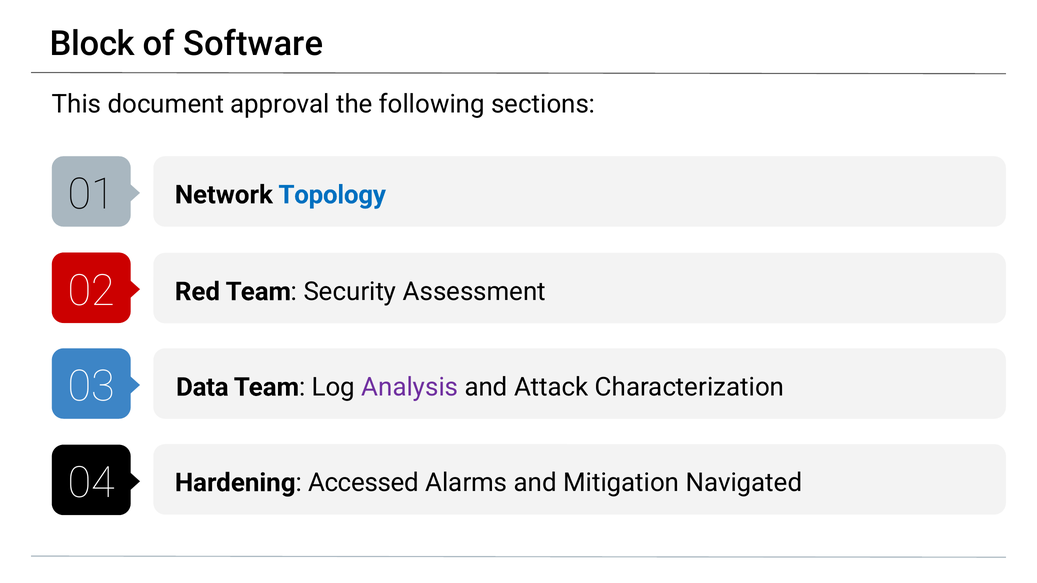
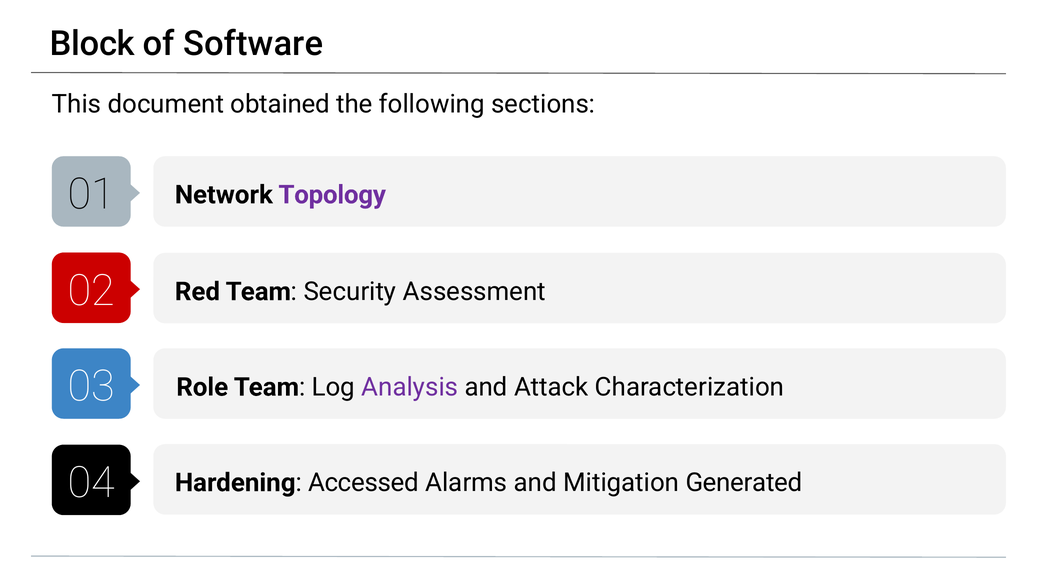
approval: approval -> obtained (280, 104)
Topology colour: blue -> purple (332, 195)
Data: Data -> Role (202, 387)
Navigated: Navigated -> Generated (744, 483)
